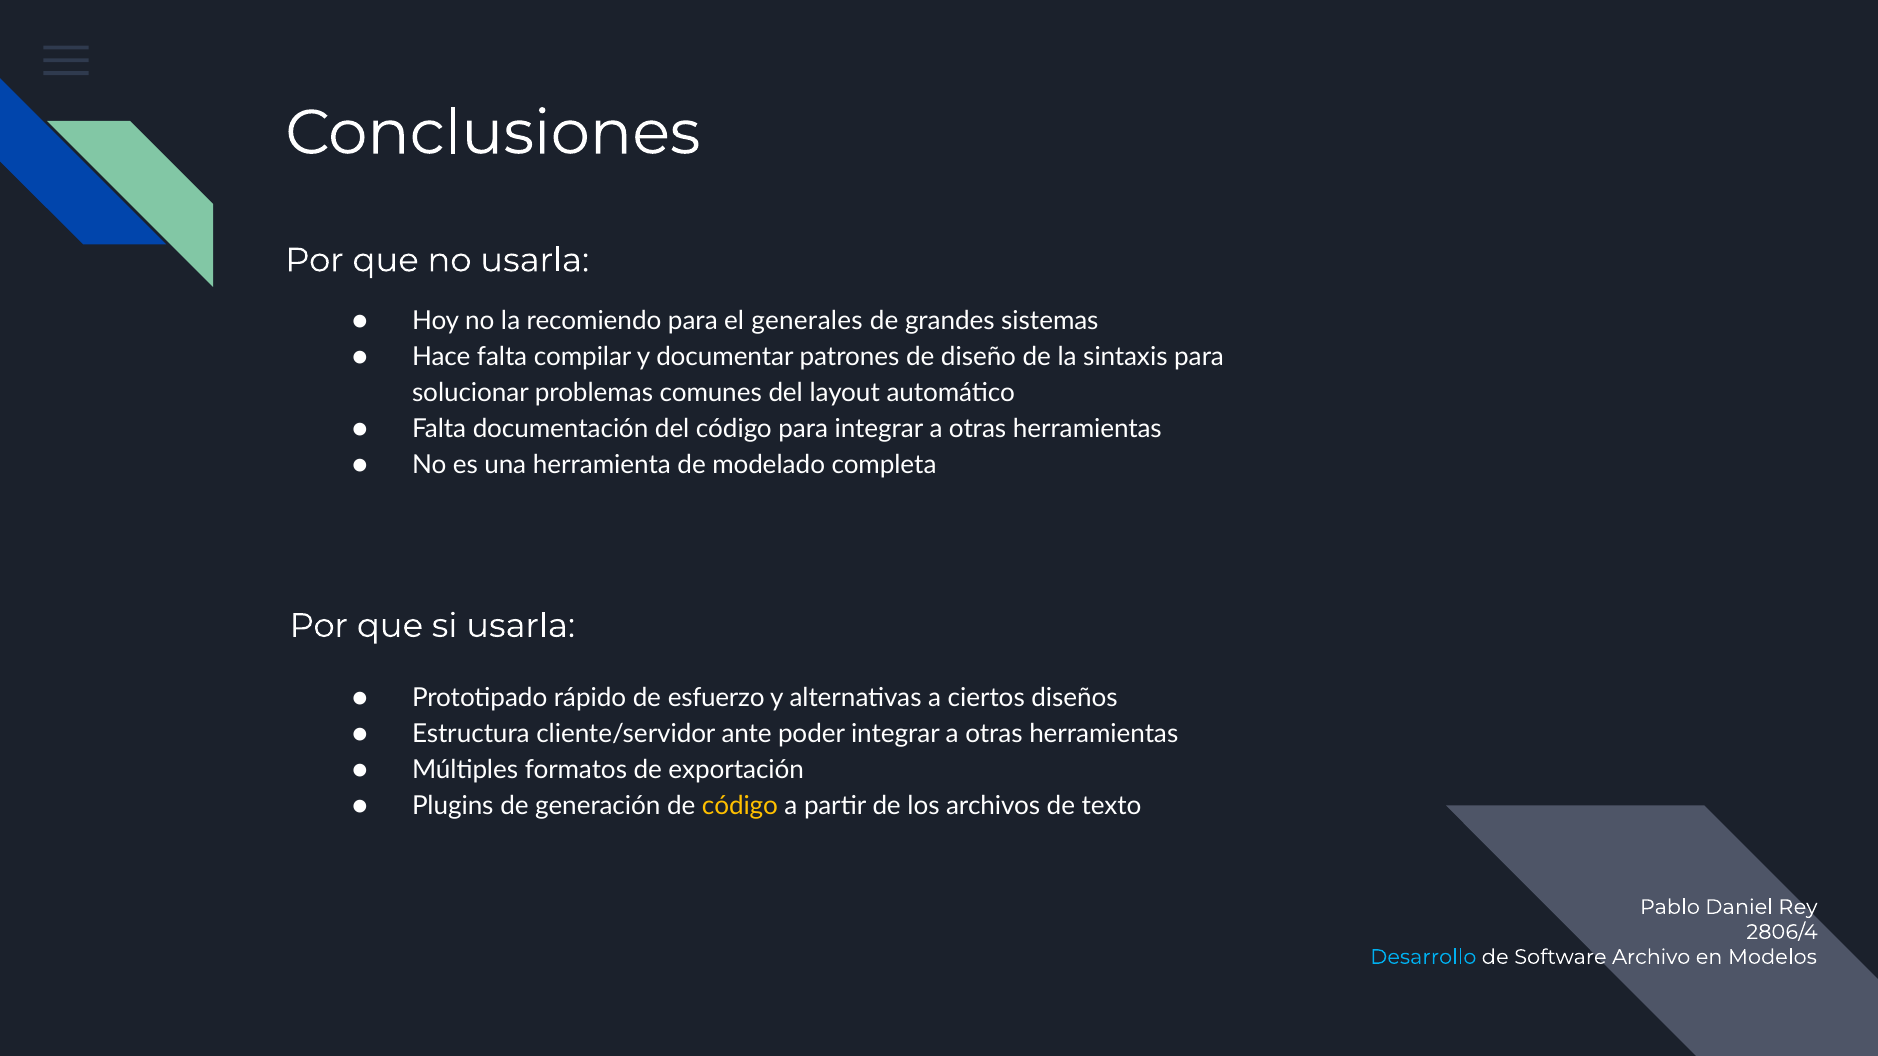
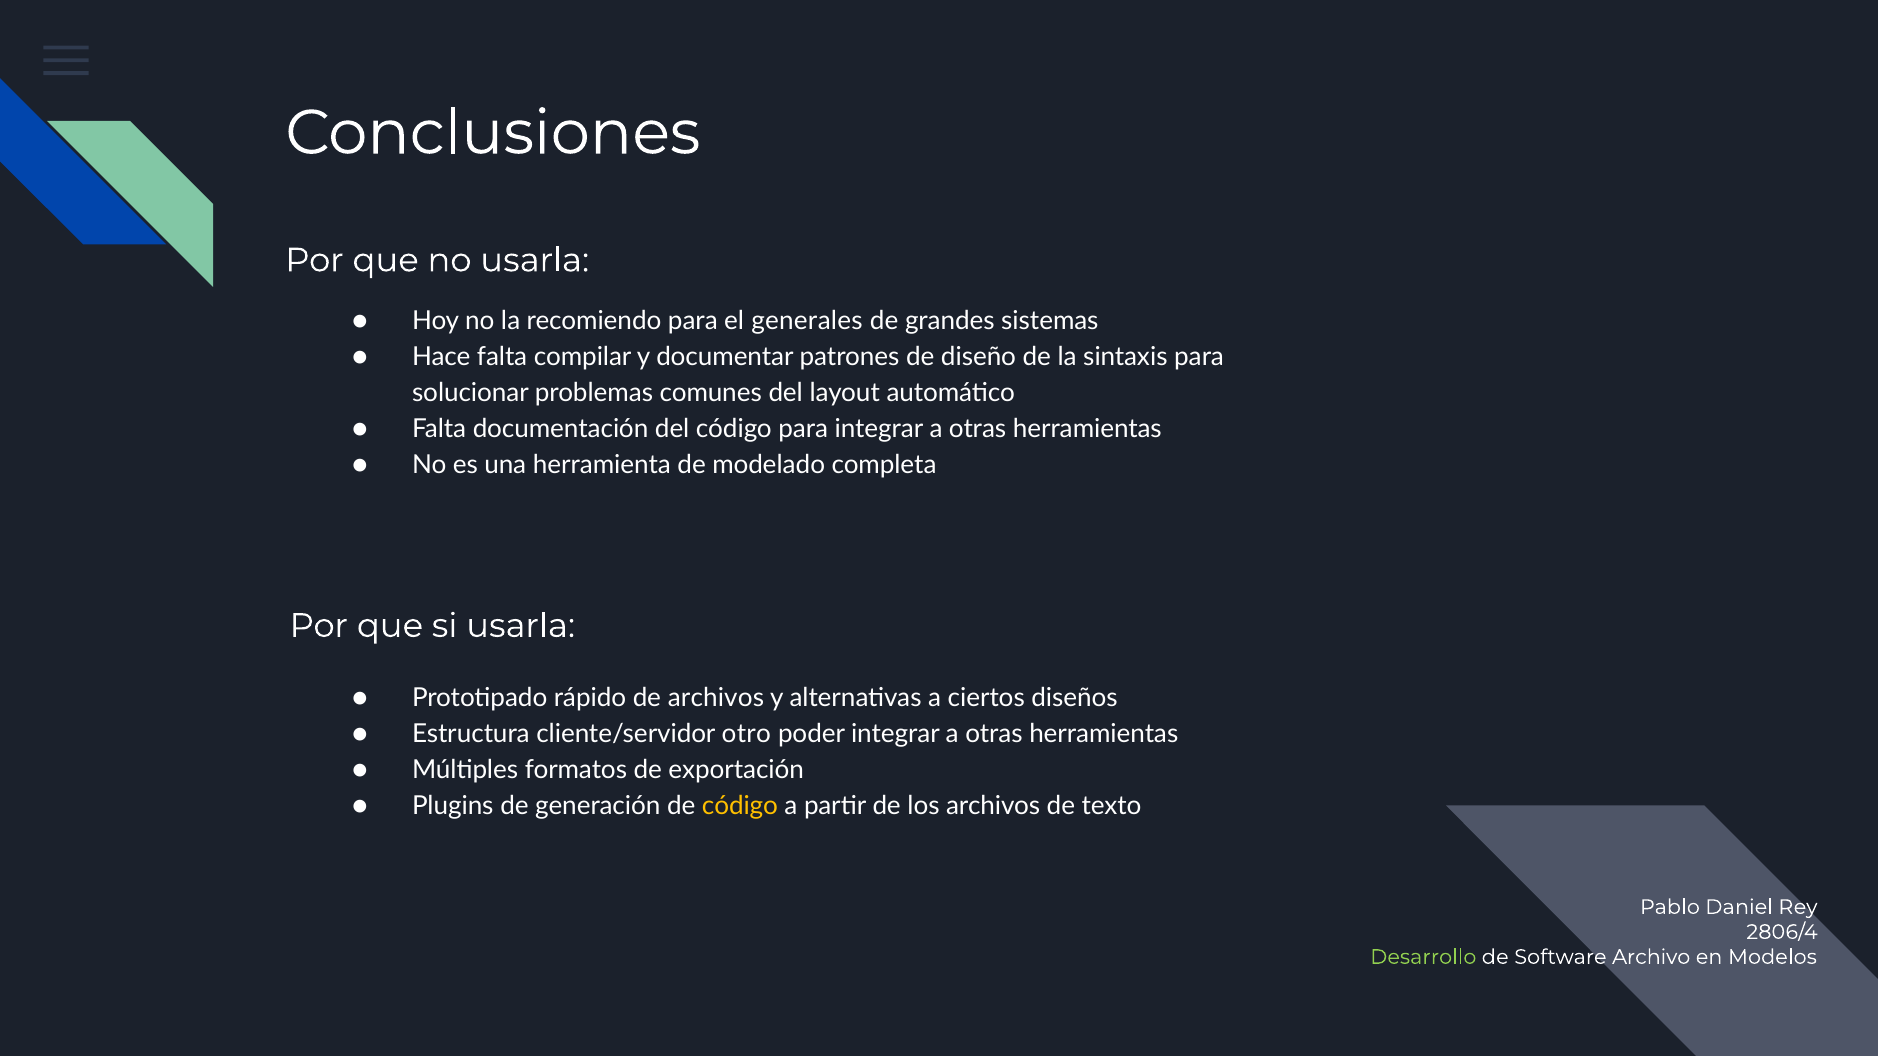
de esfuerzo: esfuerzo -> archivos (716, 699)
ante: ante -> otro (746, 735)
Desarrollo colour: light blue -> light green (1423, 957)
